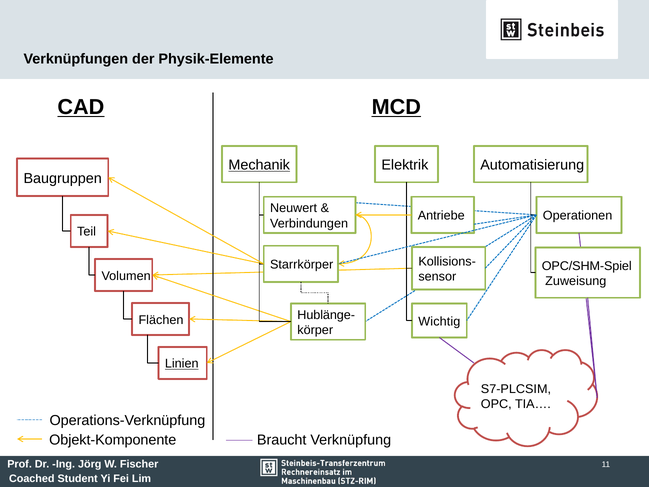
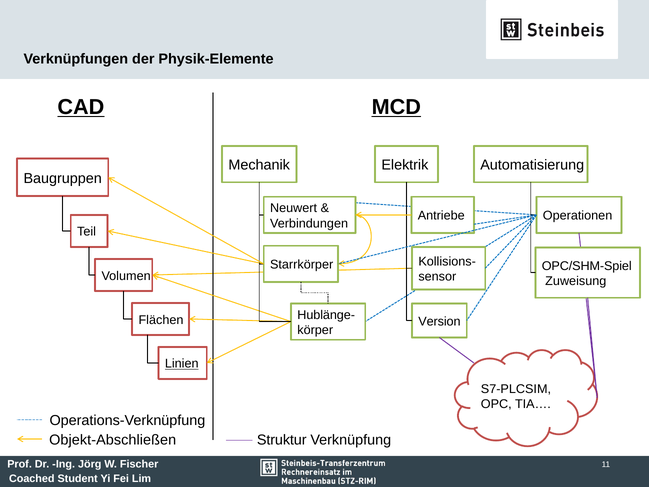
Mechanik underline: present -> none (259, 165)
Wichtig: Wichtig -> Version (439, 321)
Objekt-Komponente: Objekt-Komponente -> Objekt-Abschließen (113, 440)
Braucht: Braucht -> Struktur (282, 440)
